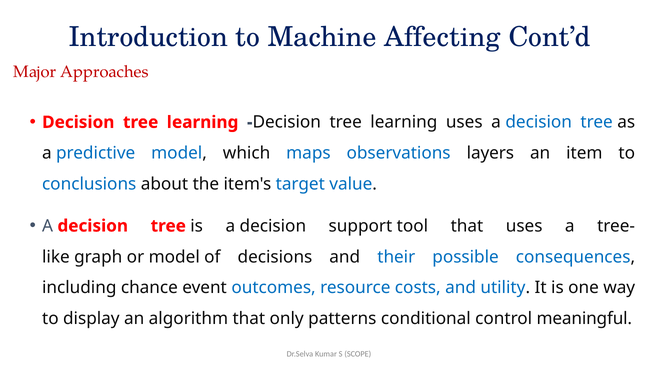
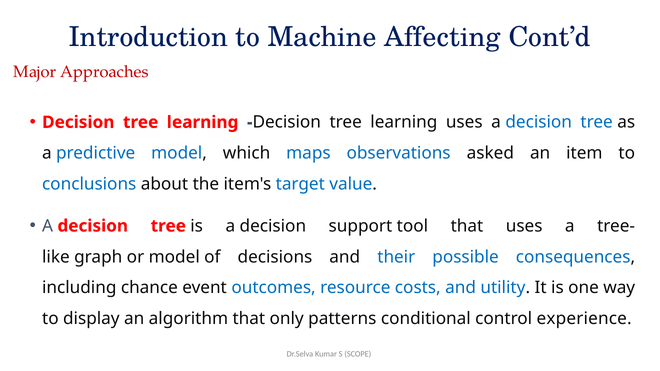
layers: layers -> asked (490, 153)
meaningful: meaningful -> experience (584, 319)
